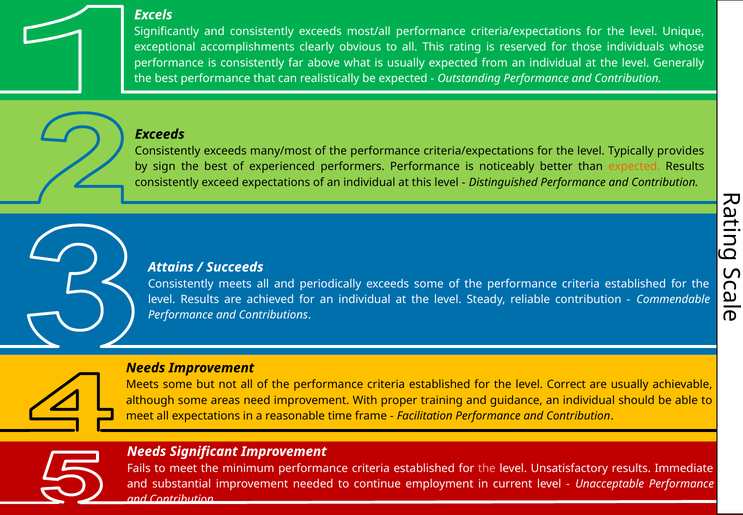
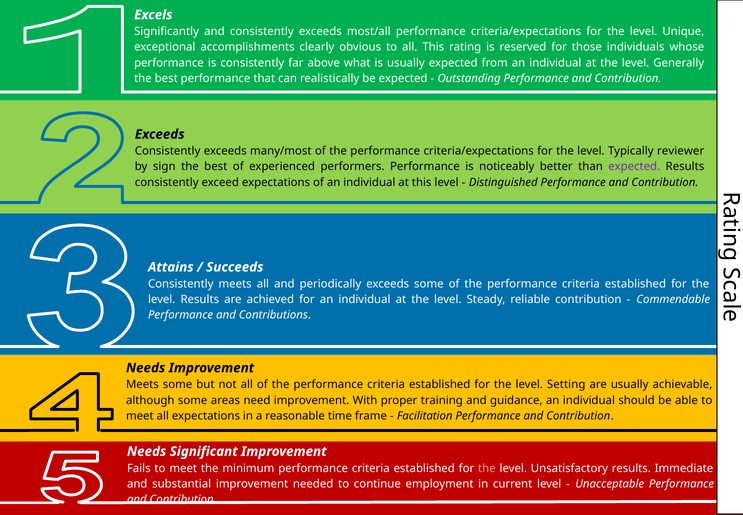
provides: provides -> reviewer (681, 151)
expected colour: orange -> purple (634, 166)
Correct: Correct -> Setting (566, 384)
